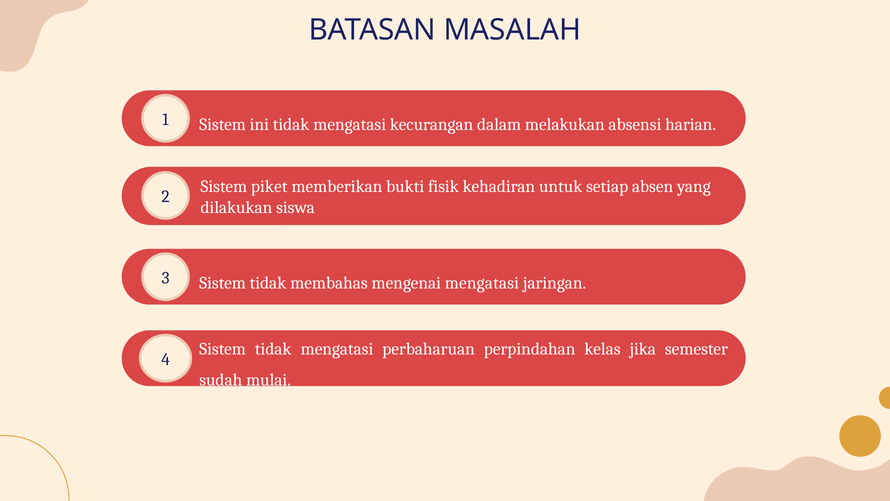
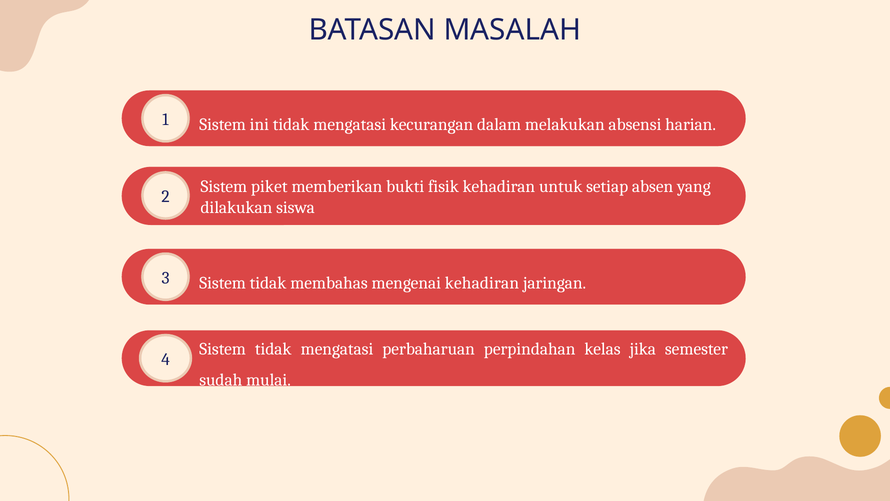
mengenai mengatasi: mengatasi -> kehadiran (482, 283)
